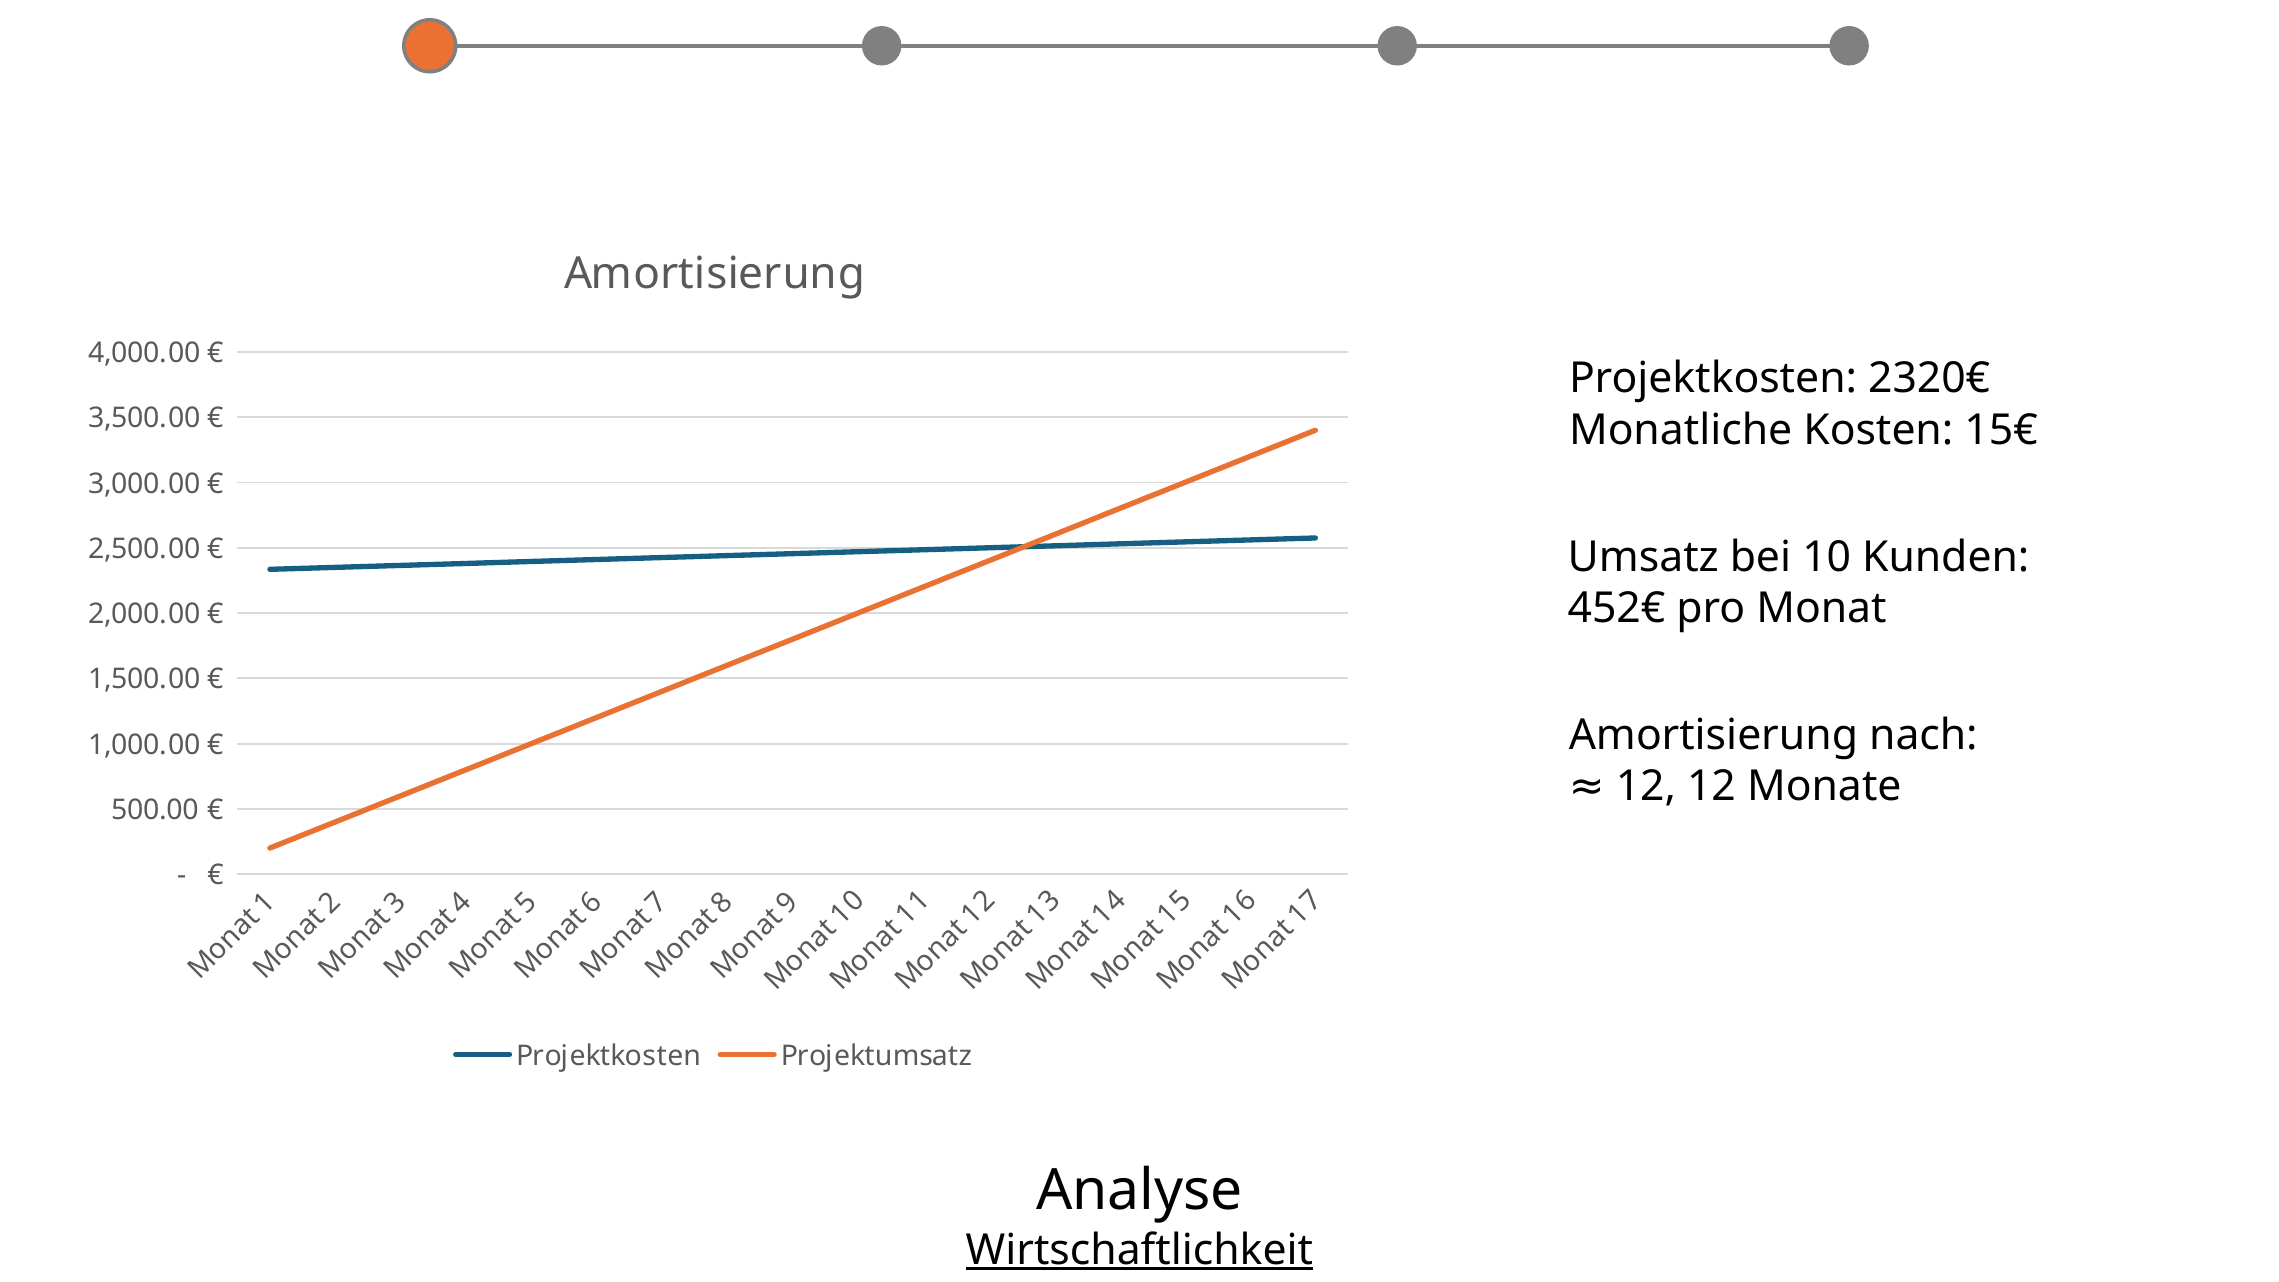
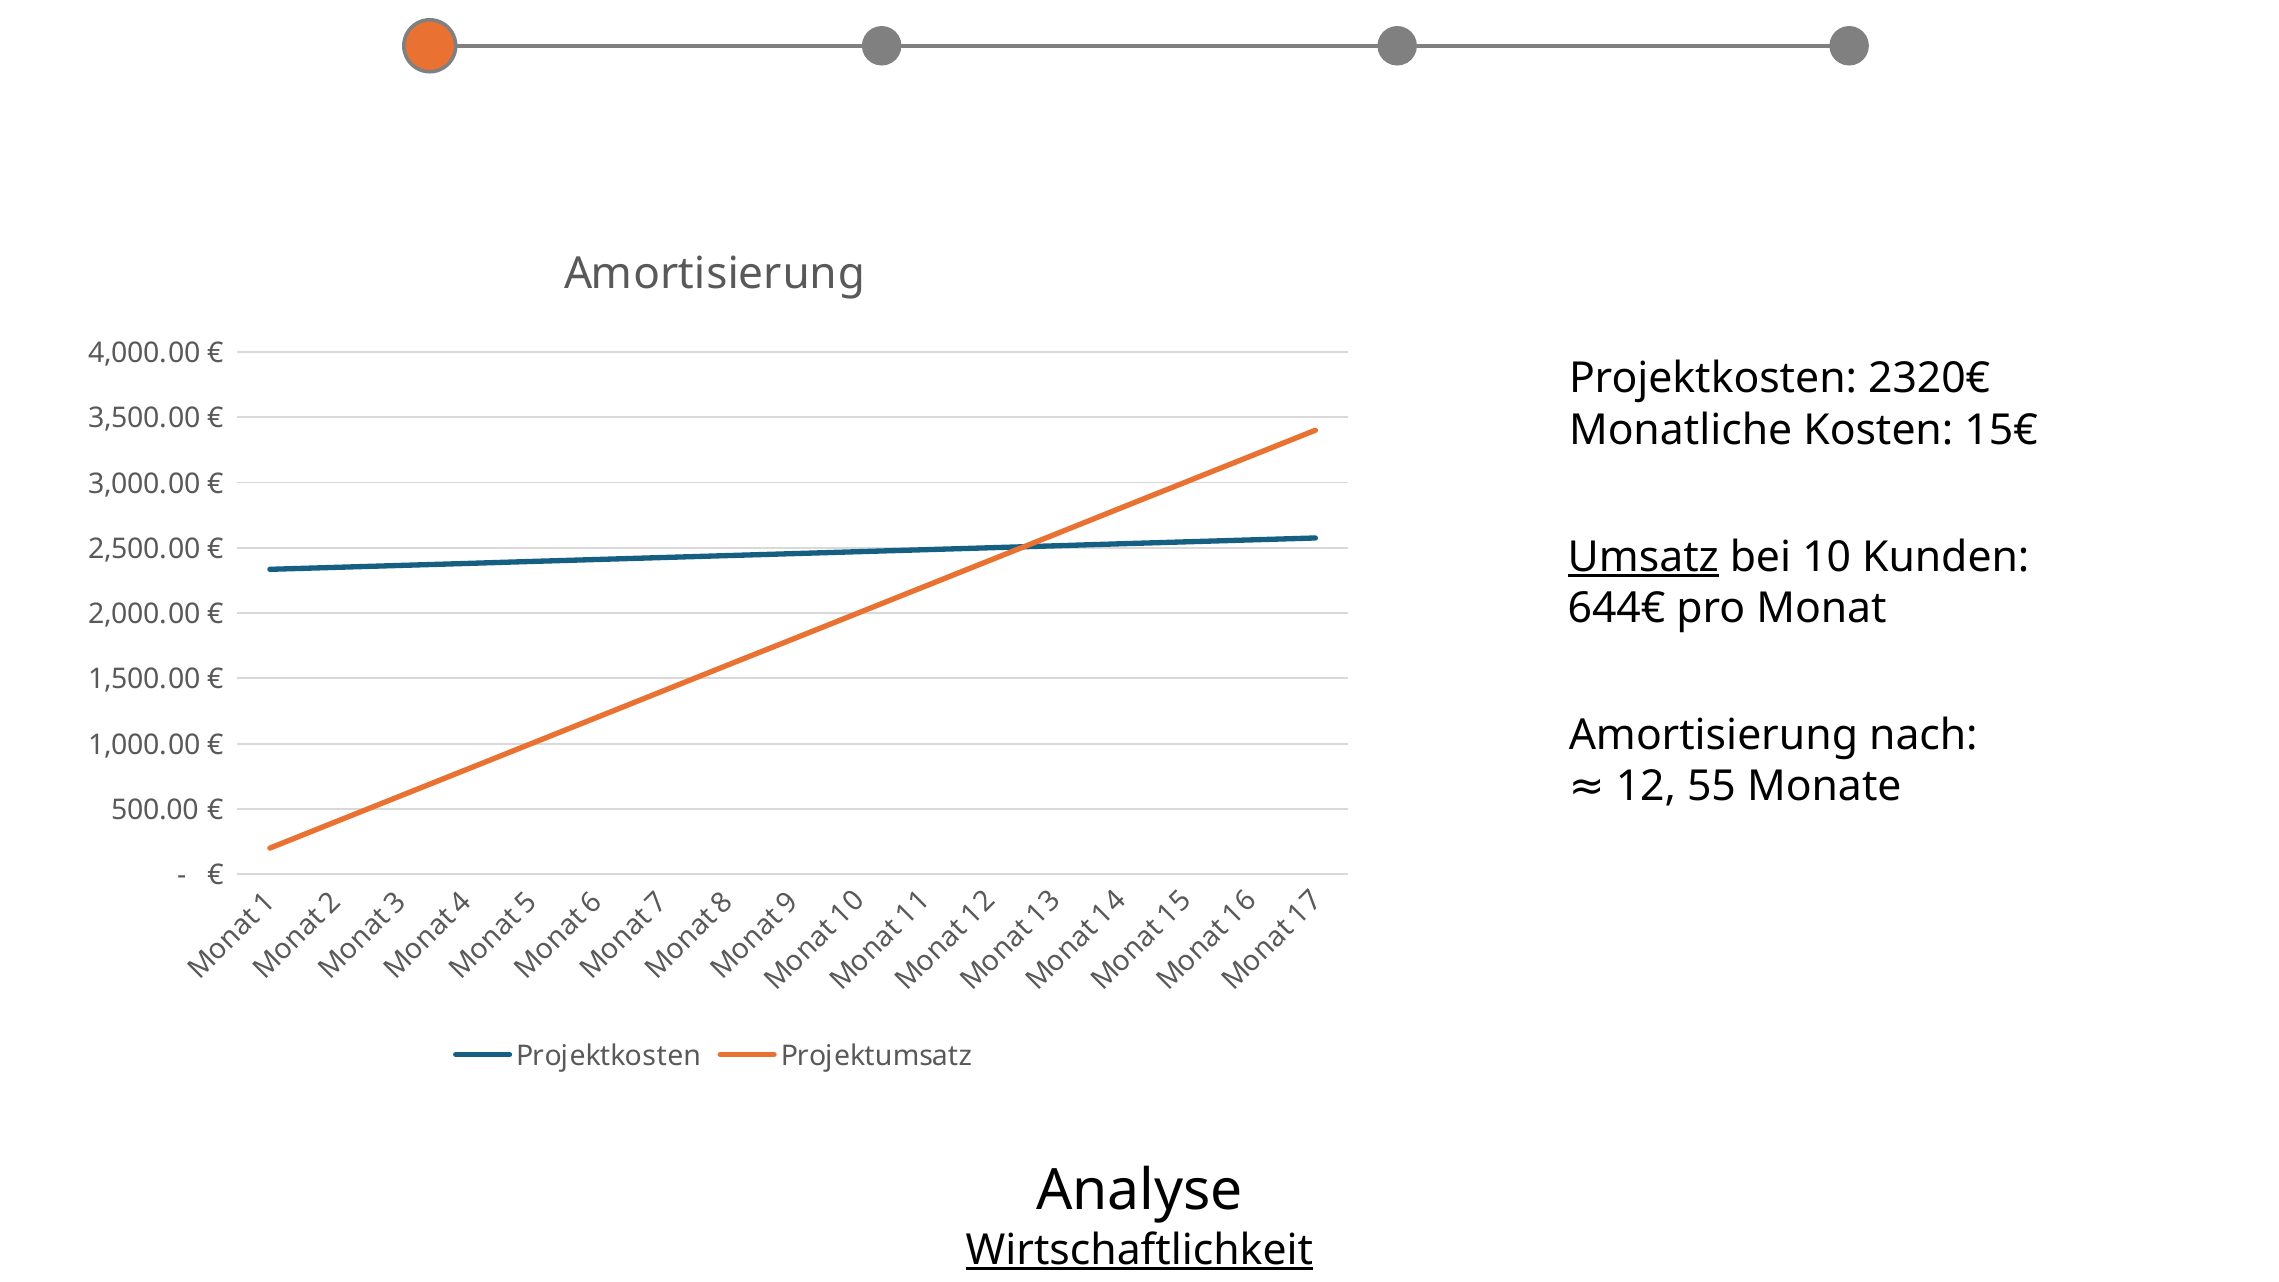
Umsatz underline: none -> present (1643, 557)
452€: 452€ -> 644€ (1617, 608)
12 12: 12 -> 55 (1711, 787)
